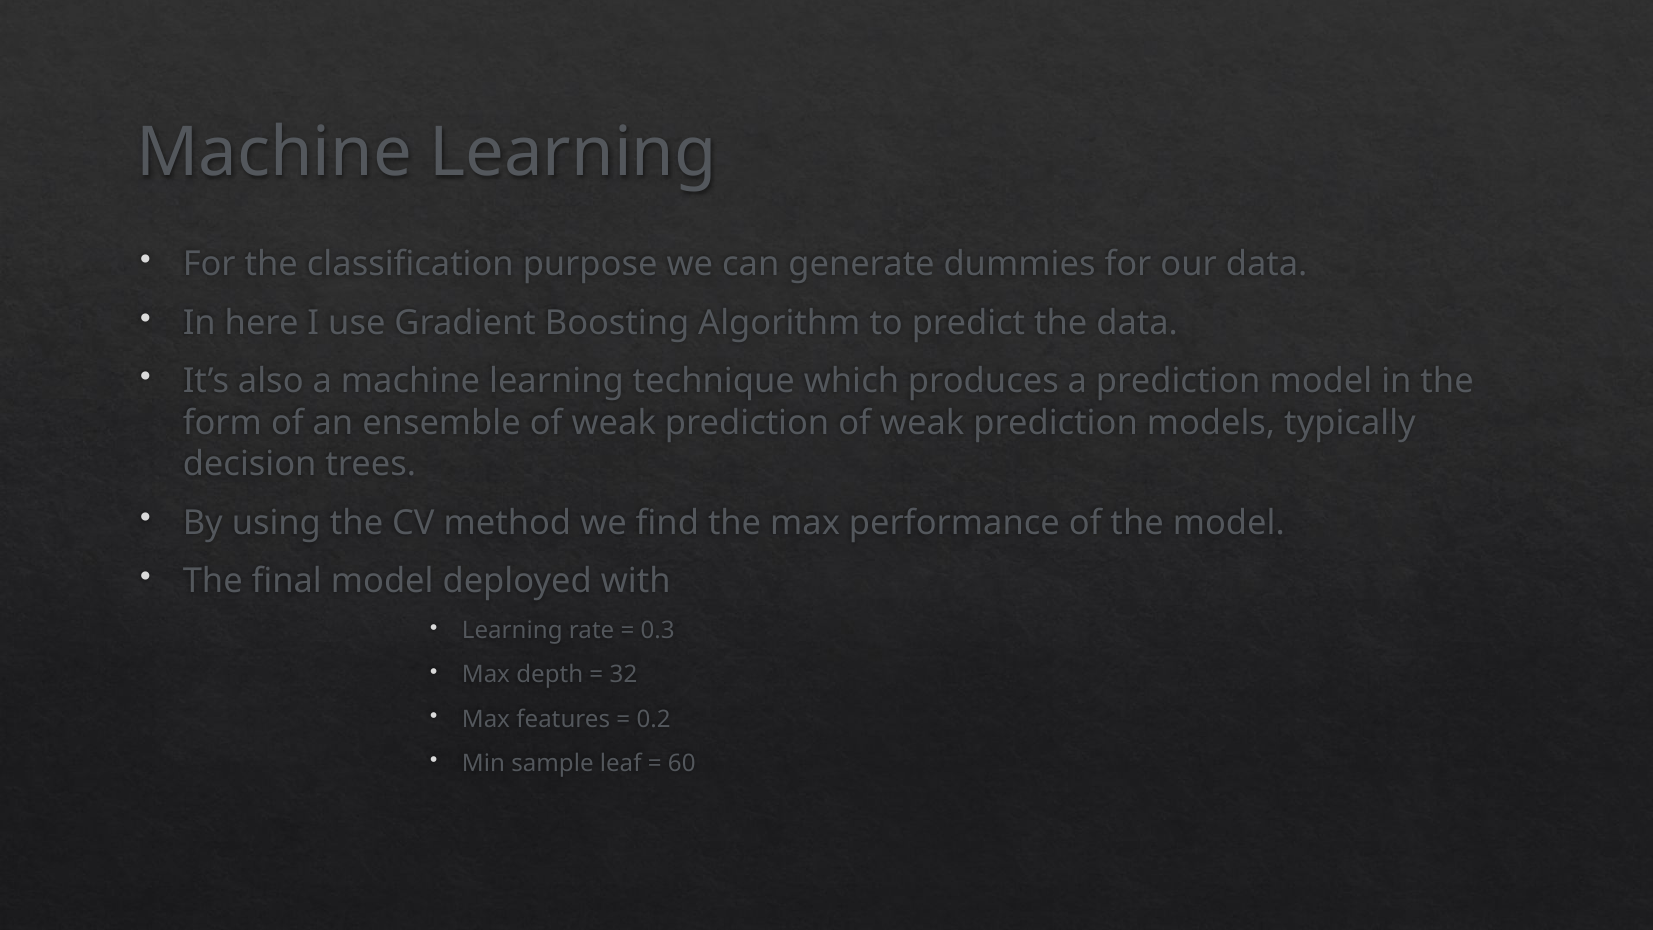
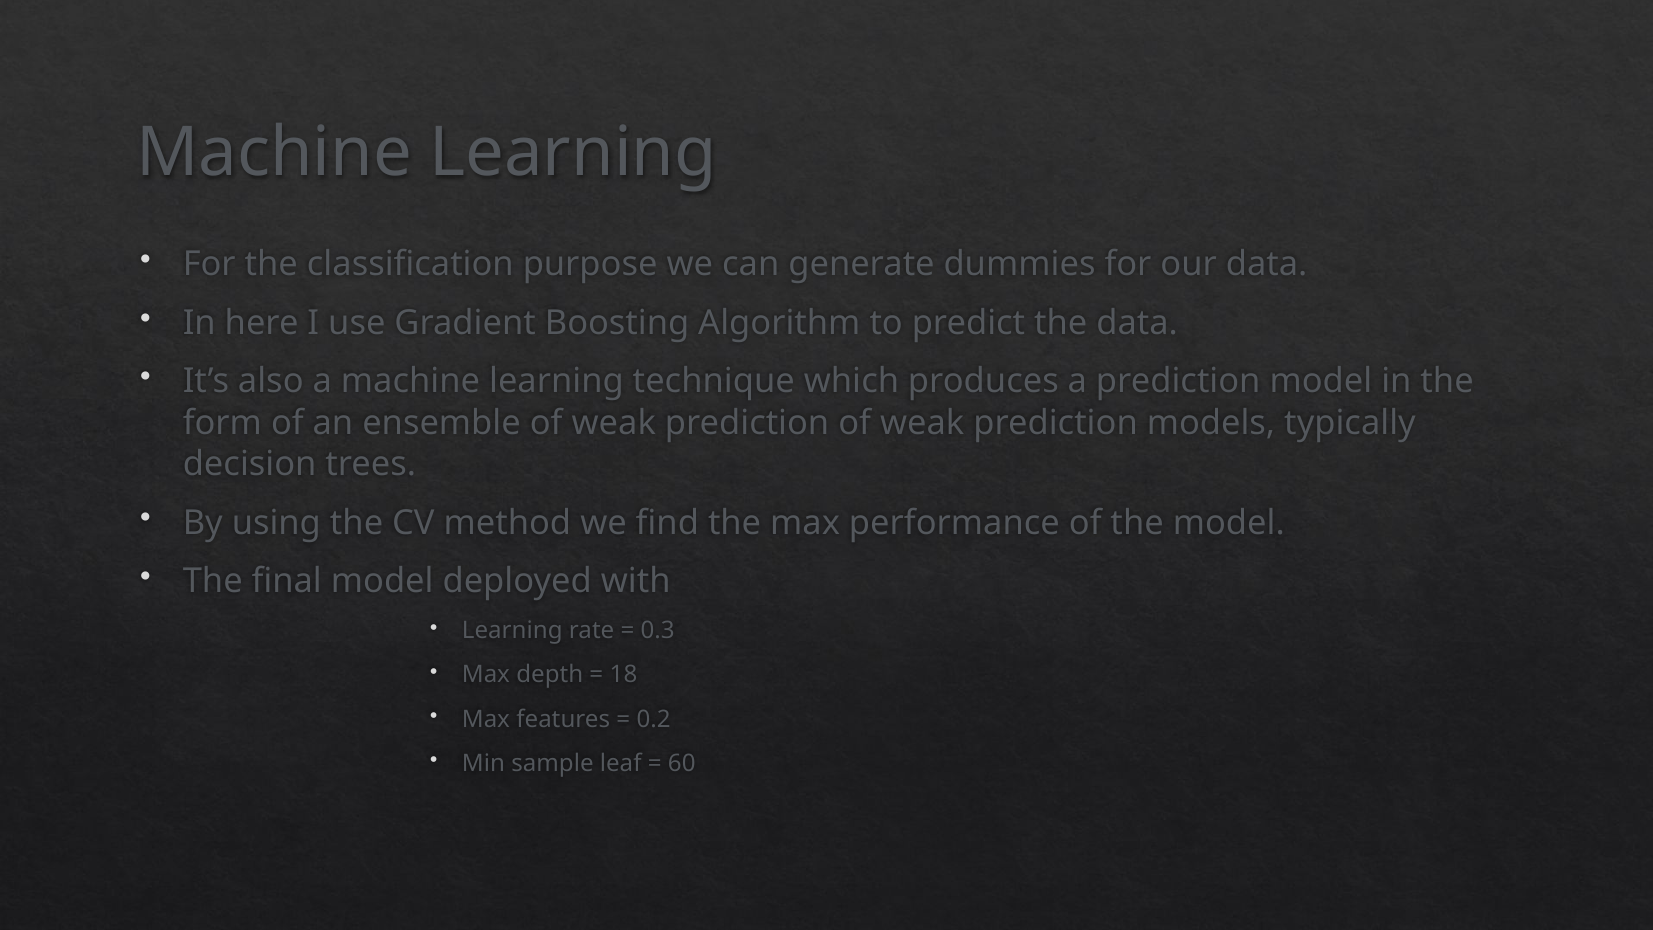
32: 32 -> 18 (624, 675)
